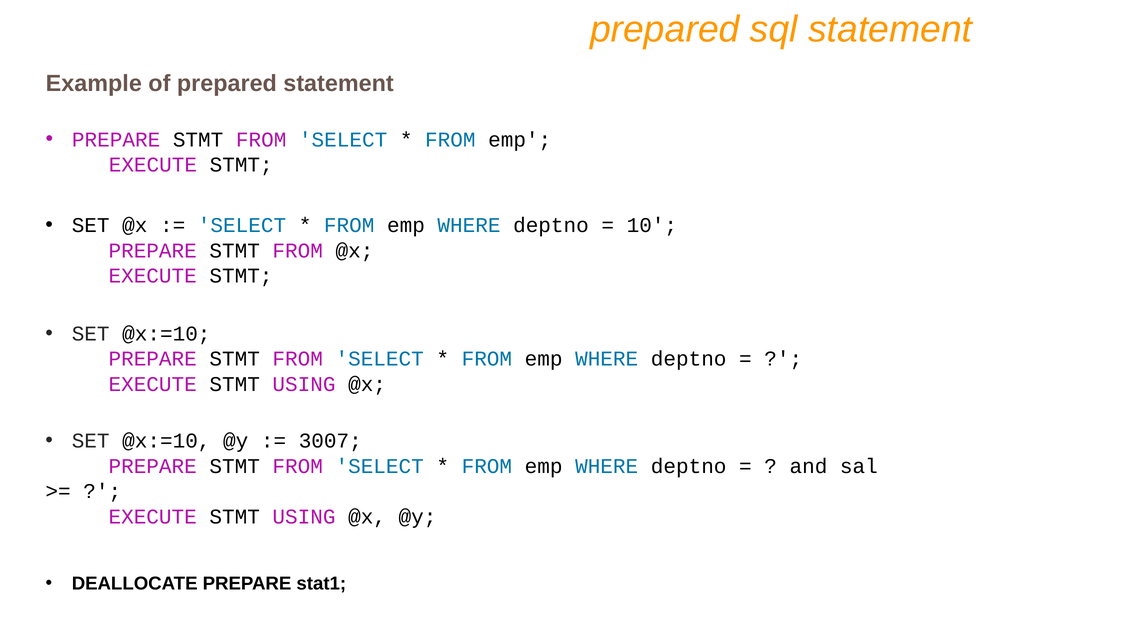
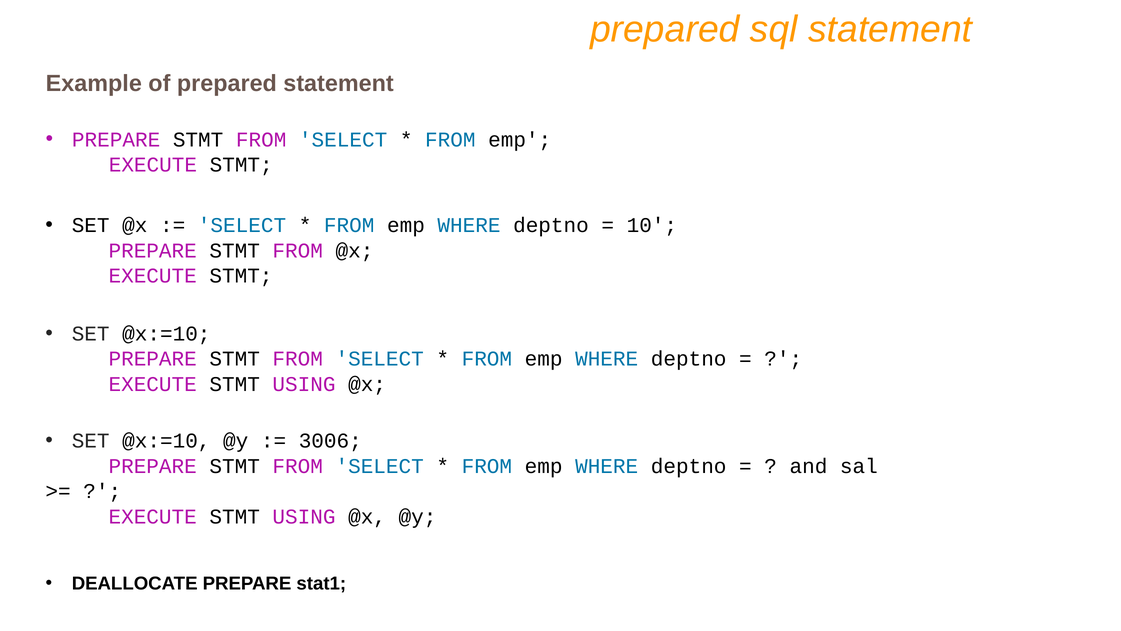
3007: 3007 -> 3006 (330, 441)
